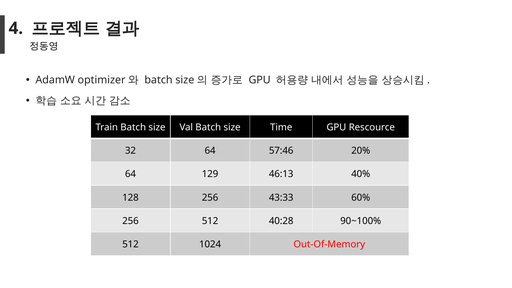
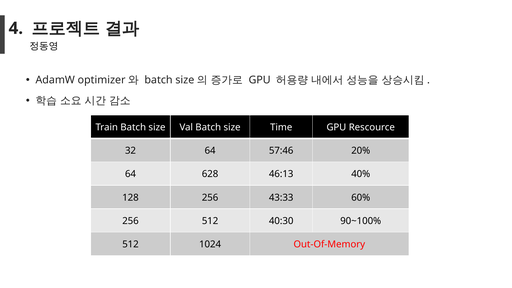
129: 129 -> 628 (210, 174)
40:28: 40:28 -> 40:30 (281, 221)
